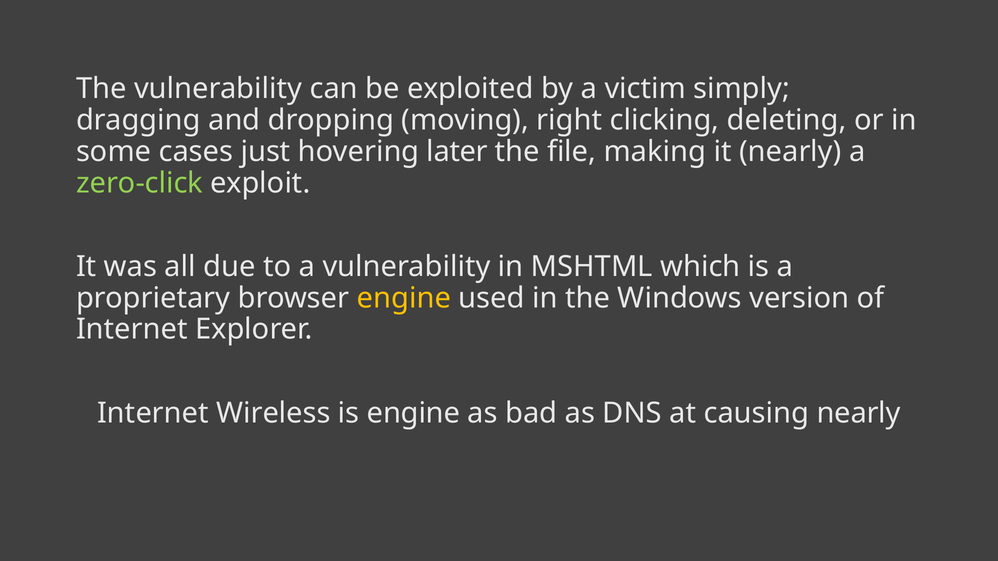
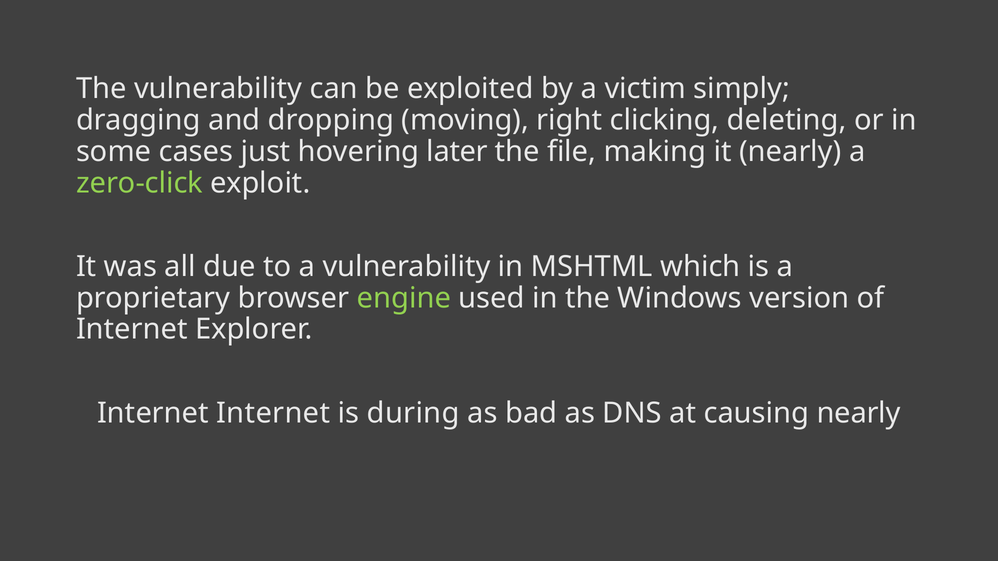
engine colour: yellow -> light green (404, 298)
Internet Wireless: Wireless -> Internet (273, 413)
is engine: engine -> during (413, 413)
